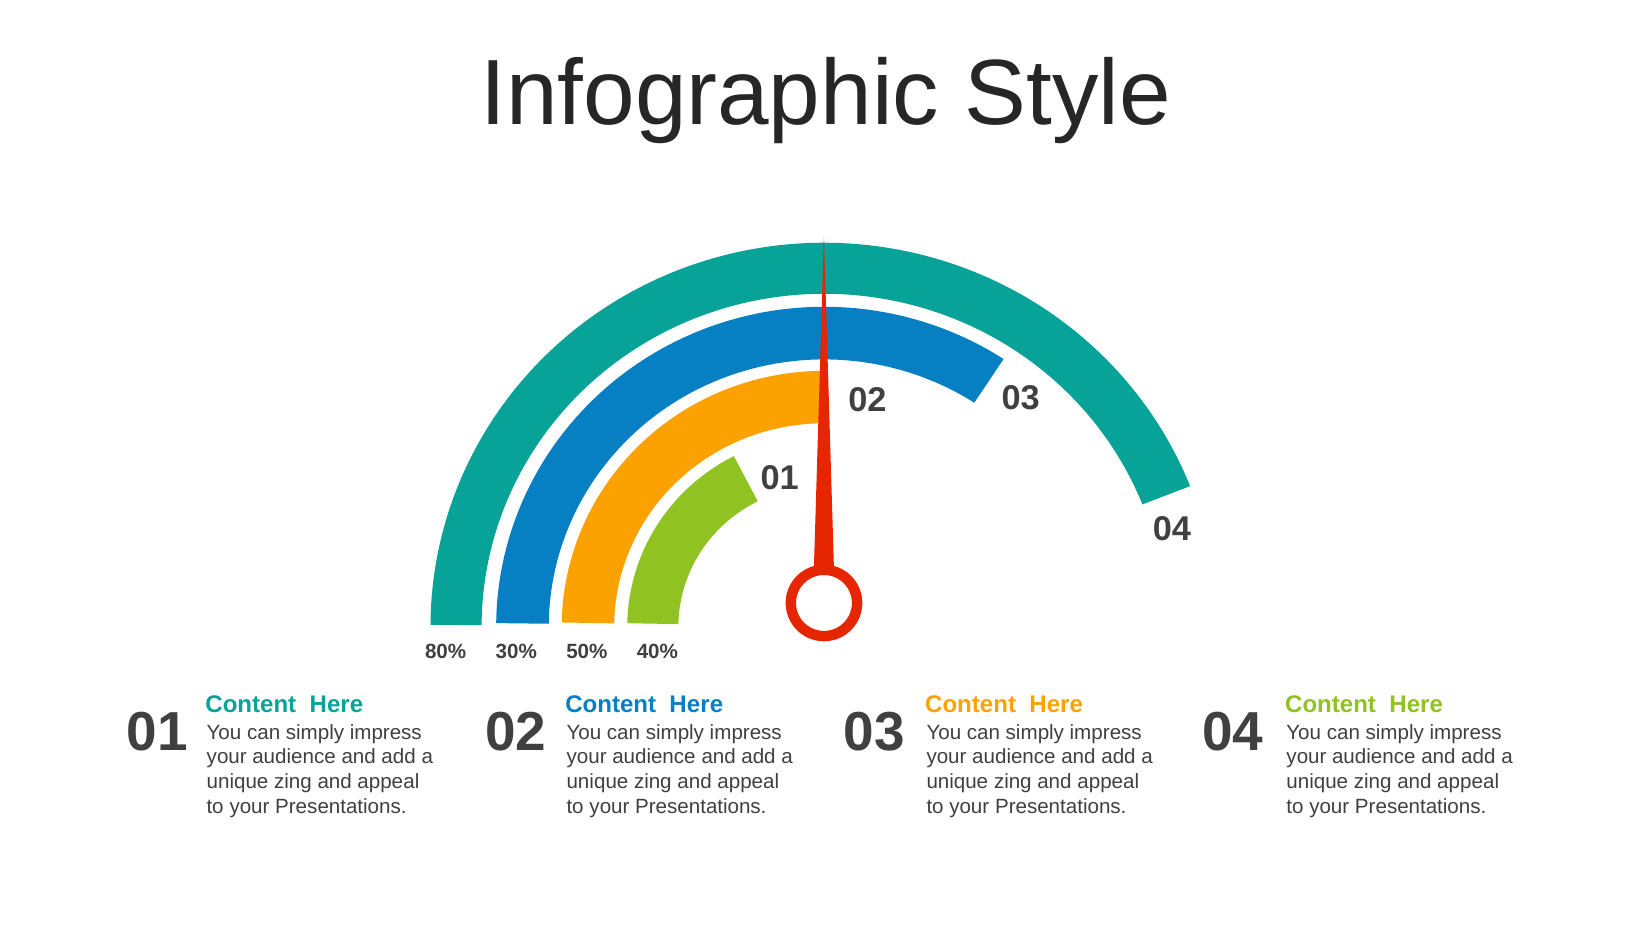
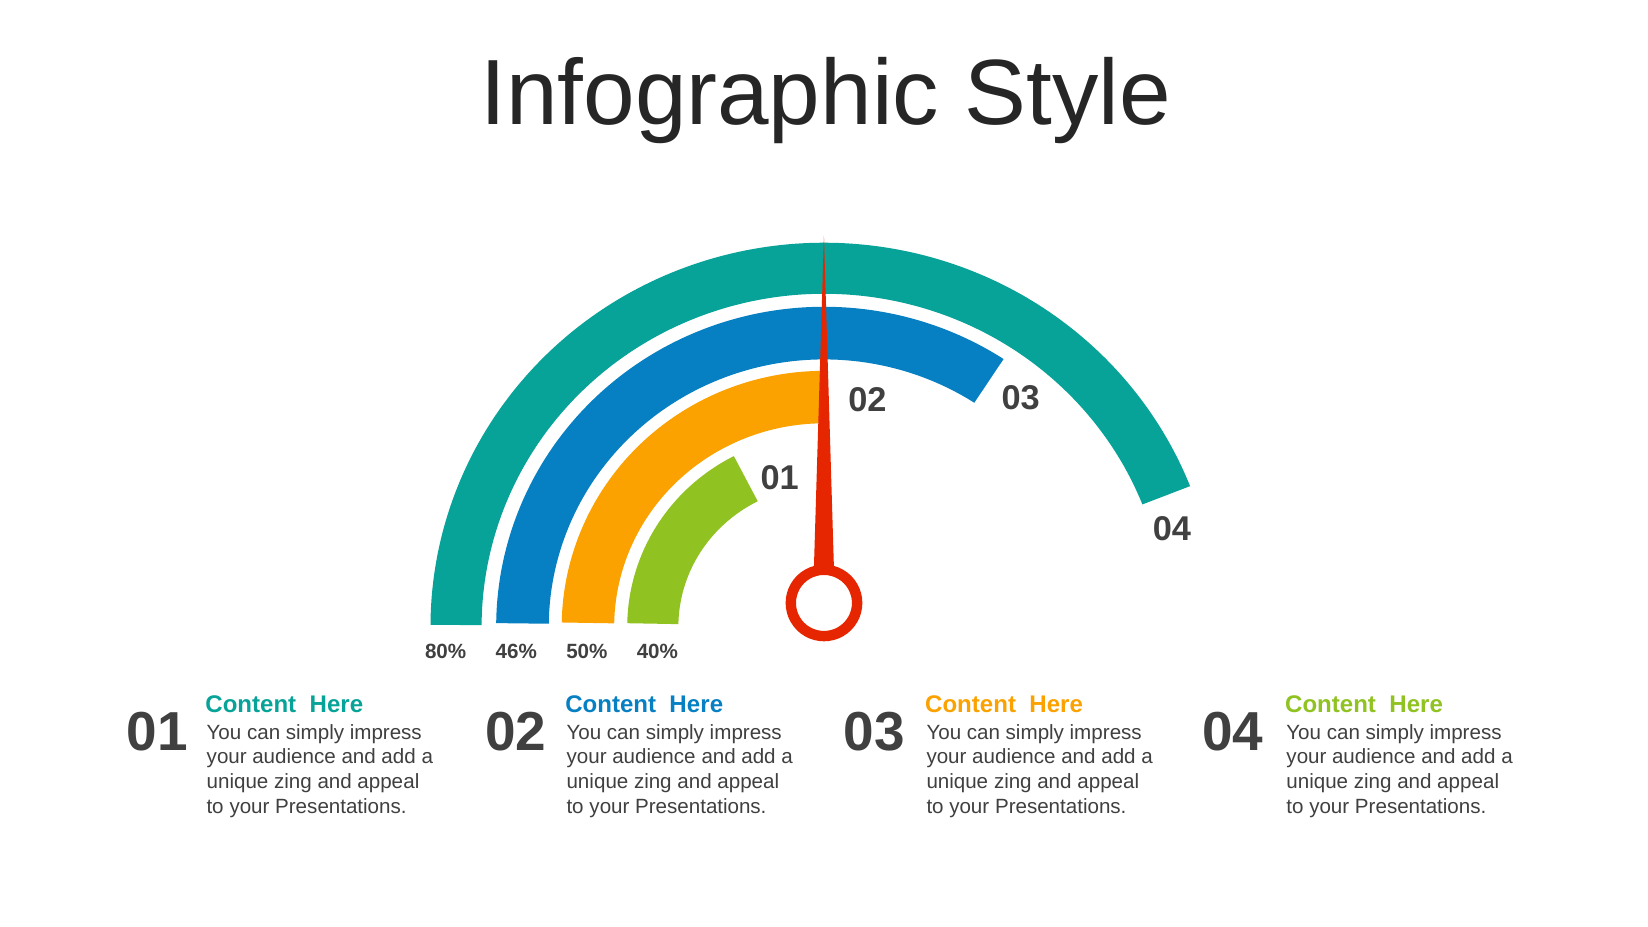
30%: 30% -> 46% (516, 652)
